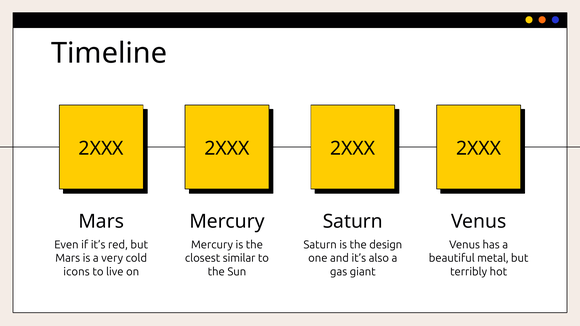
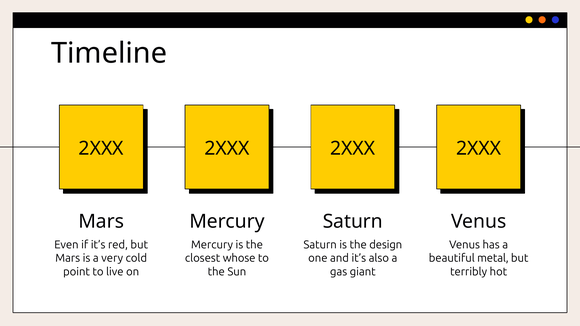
similar: similar -> whose (239, 258)
icons: icons -> point (77, 272)
